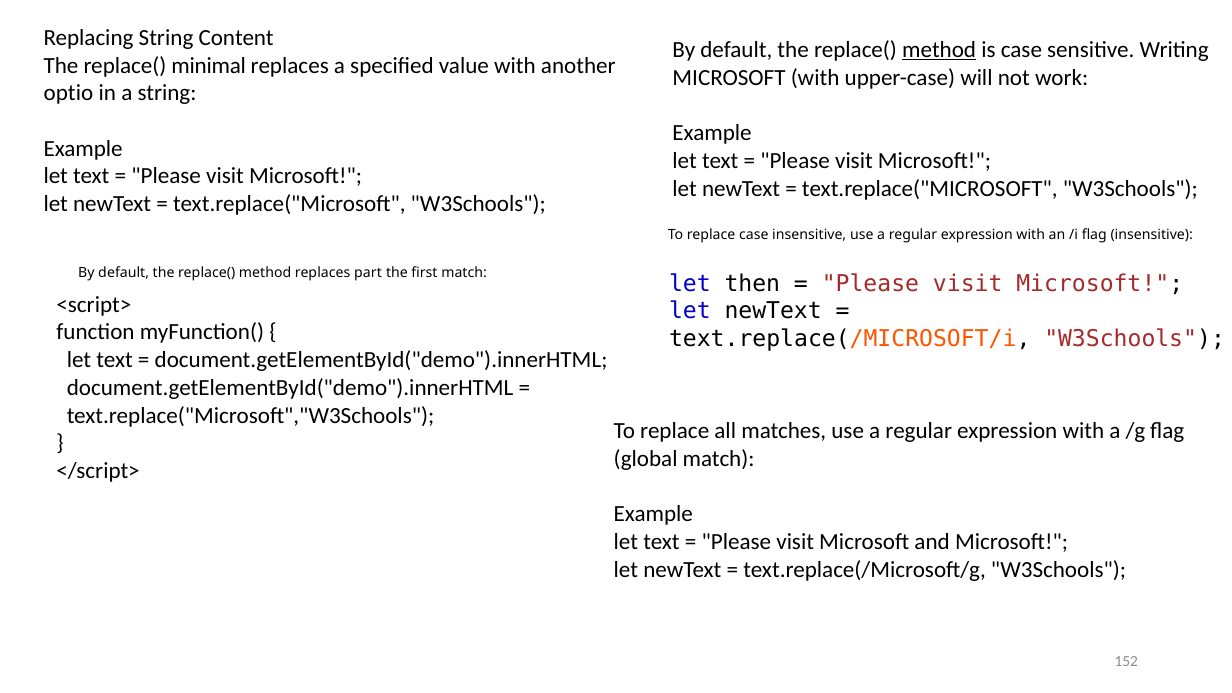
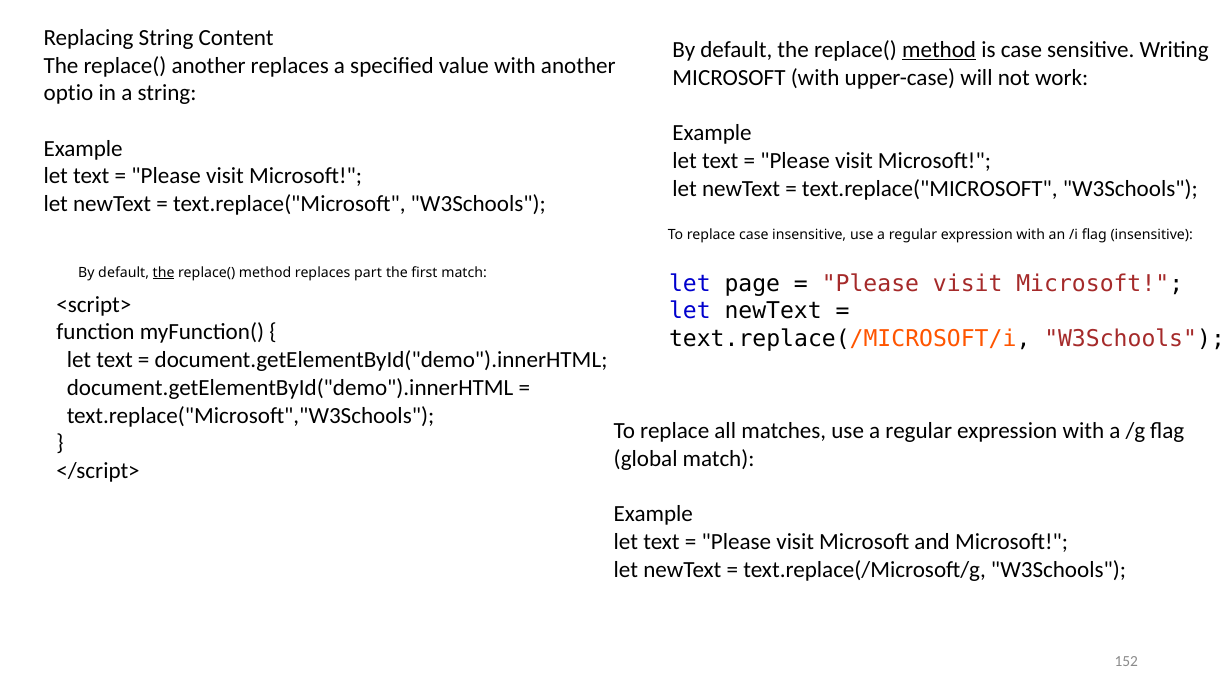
replace( minimal: minimal -> another (209, 65)
the underline: none -> present (164, 272)
then: then -> page (752, 284)
